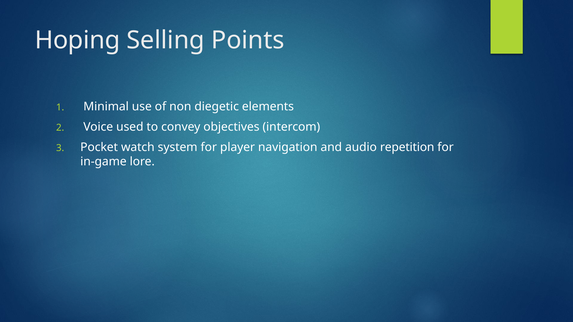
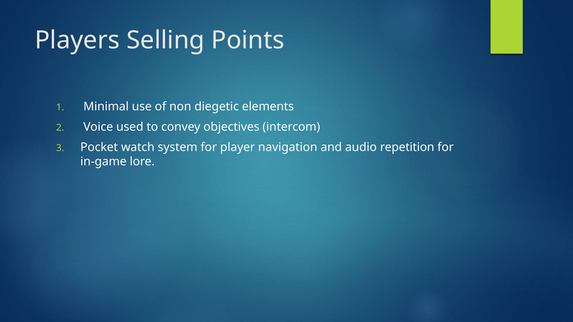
Hoping: Hoping -> Players (77, 40)
